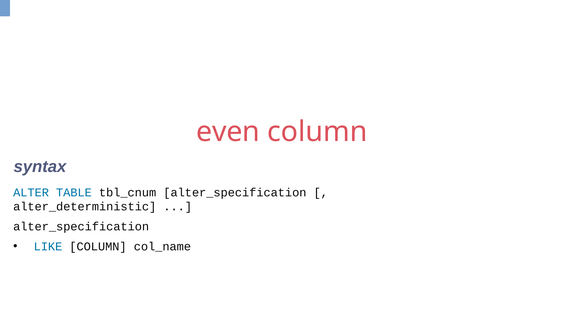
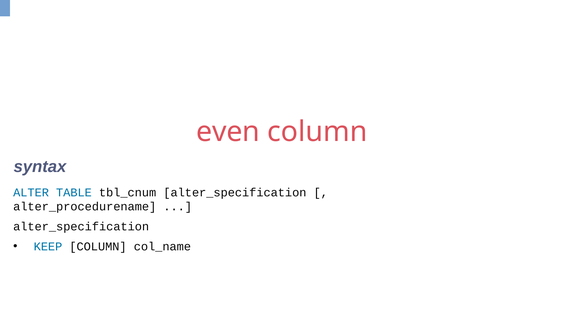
alter_deterministic: alter_deterministic -> alter_procedurename (85, 207)
LIKE: LIKE -> KEEP (48, 247)
